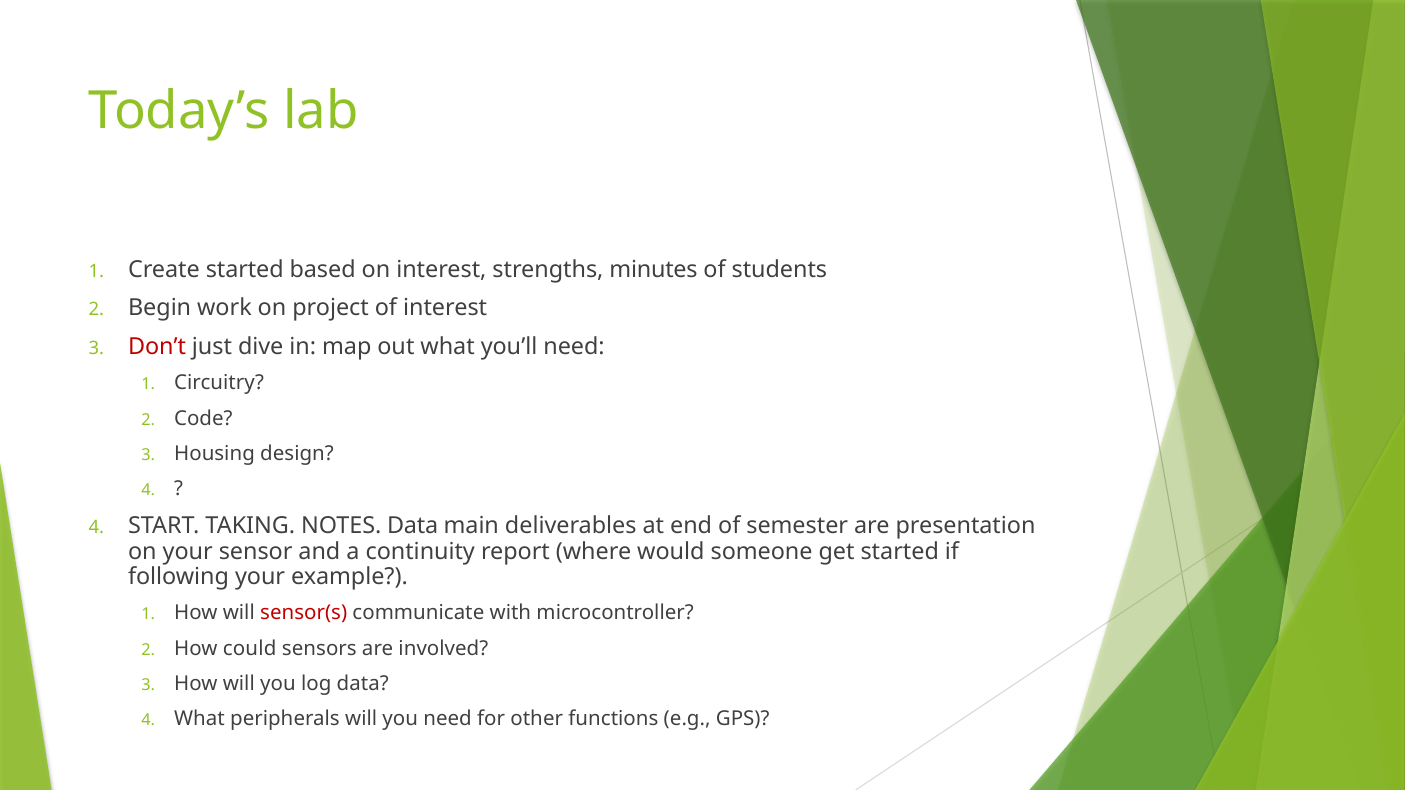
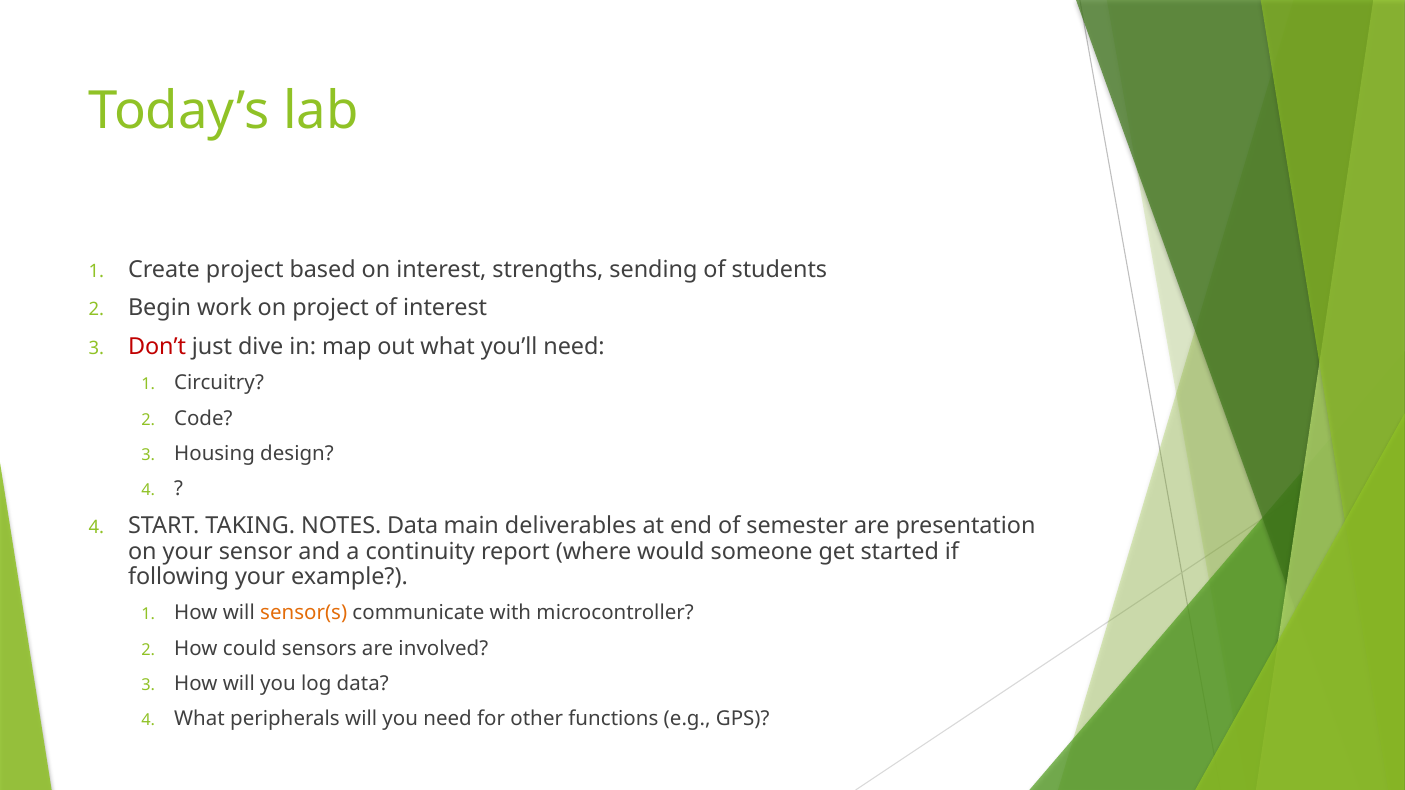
Create started: started -> project (245, 270)
minutes: minutes -> sending (653, 270)
sensor(s colour: red -> orange (304, 613)
